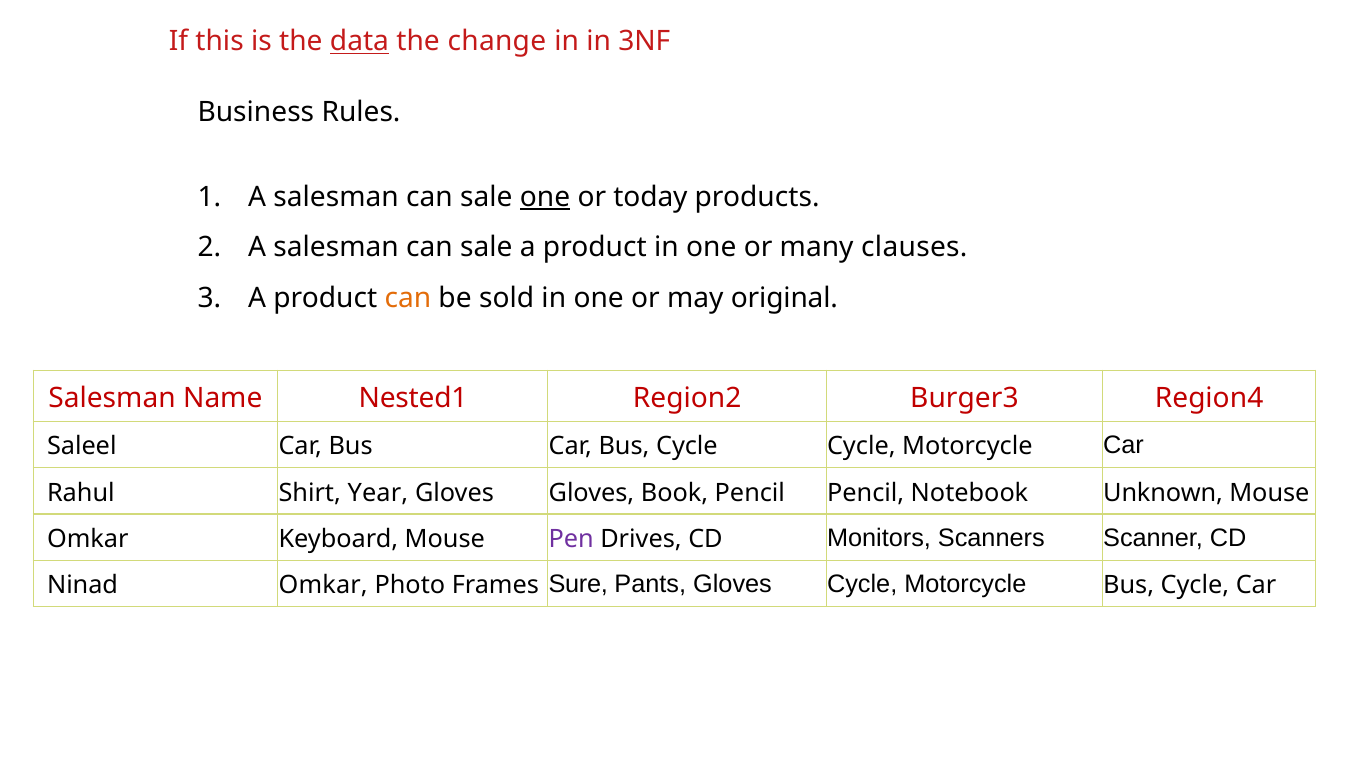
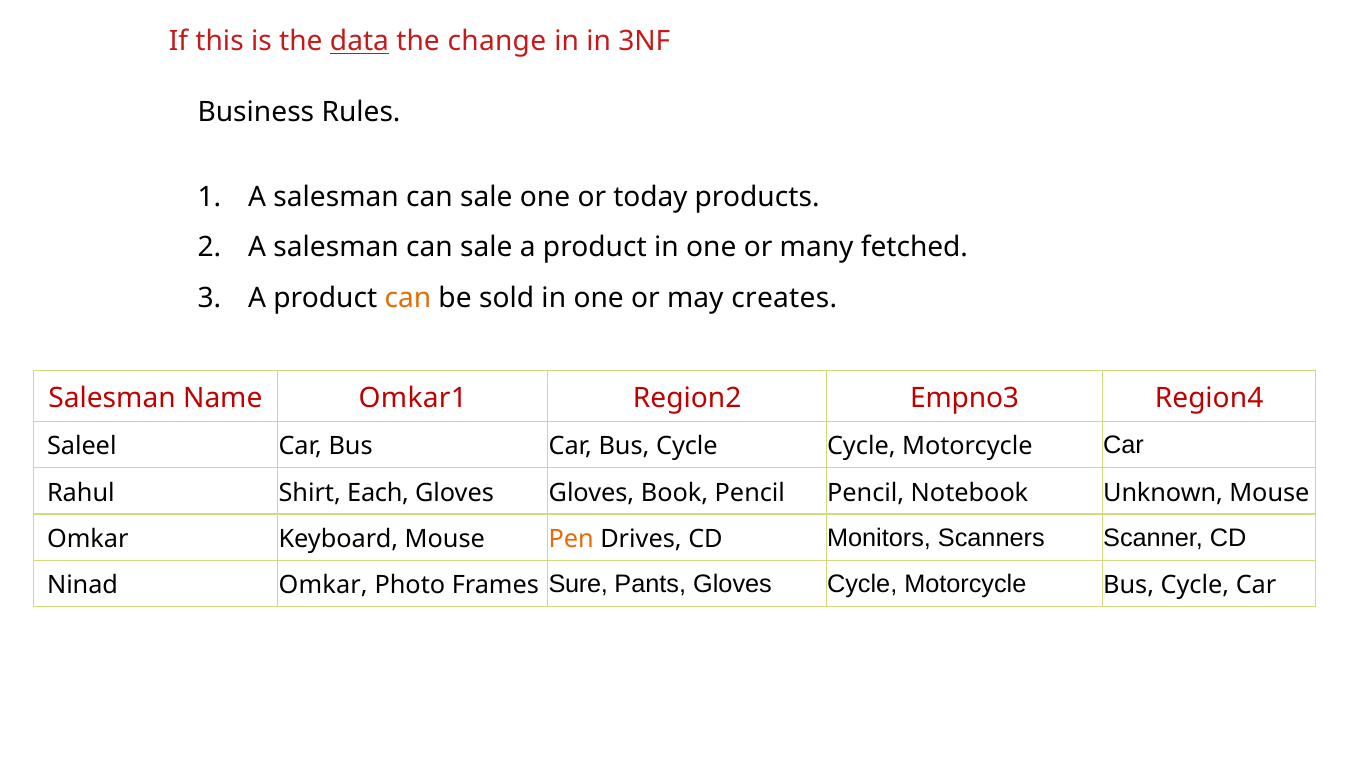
one underline: present -> none (545, 197)
clauses: clauses -> fetched (914, 248)
original: original -> creates (784, 298)
Nested1: Nested1 -> Omkar1 (413, 398)
Burger3: Burger3 -> Empno3 (965, 398)
Year: Year -> Each (378, 493)
Pen colour: purple -> orange (571, 539)
